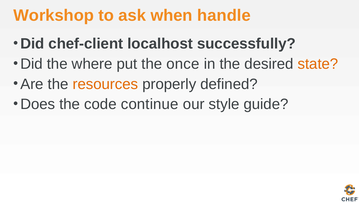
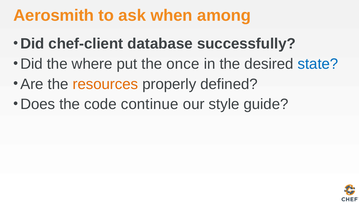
Workshop: Workshop -> Aerosmith (54, 16)
handle: handle -> among (224, 16)
localhost: localhost -> database (160, 44)
state colour: orange -> blue (318, 64)
